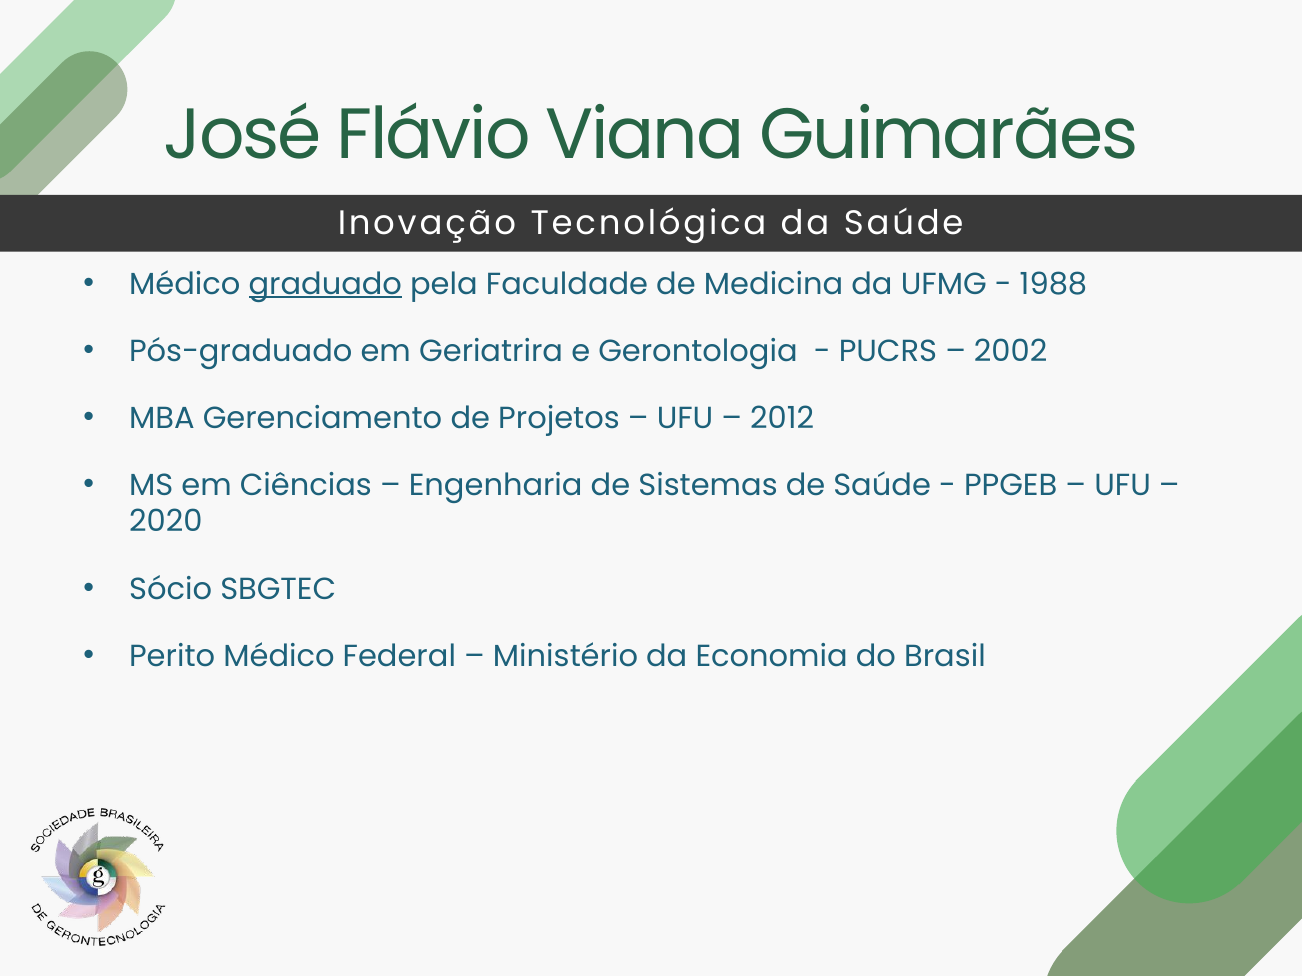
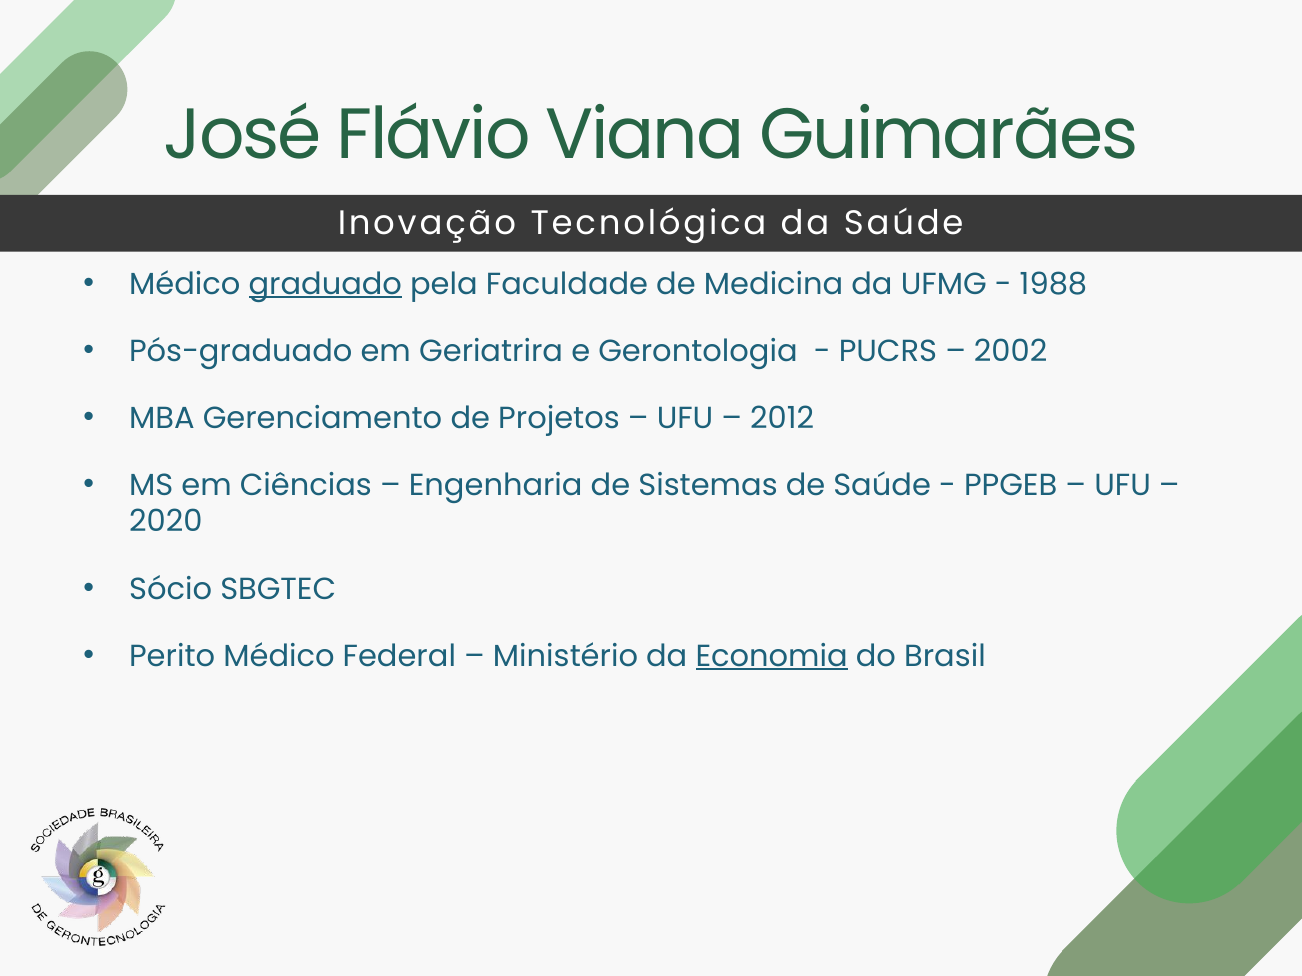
Economia underline: none -> present (772, 656)
